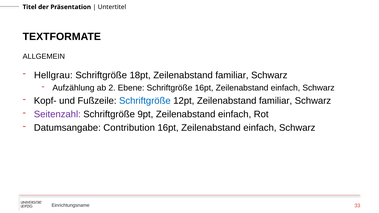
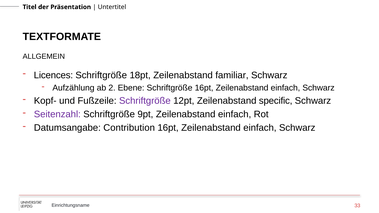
Hellgrau: Hellgrau -> Licences (53, 75)
Schriftgröße colour: blue -> purple (145, 101)
12pt Zeilenabstand familiar: familiar -> specific (276, 101)
